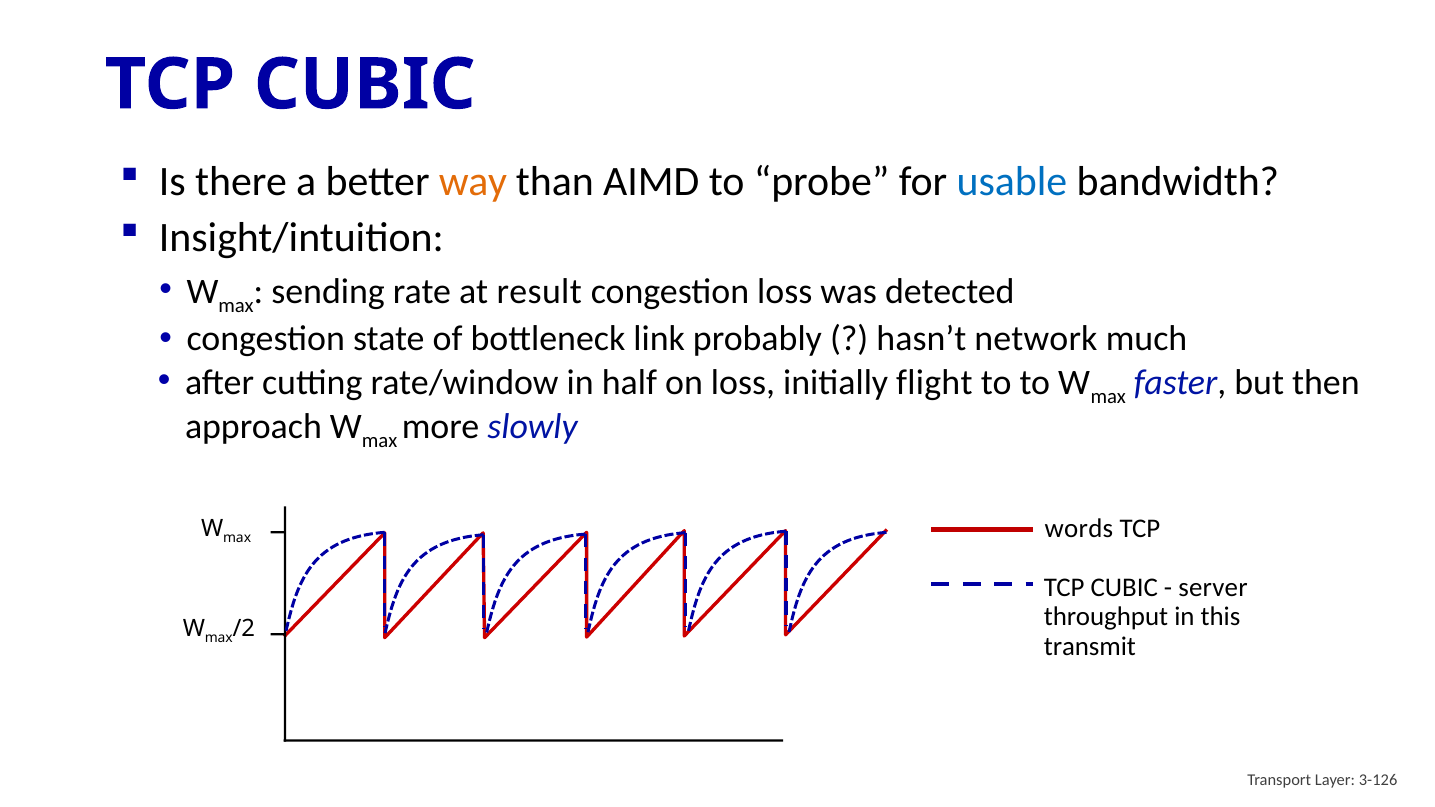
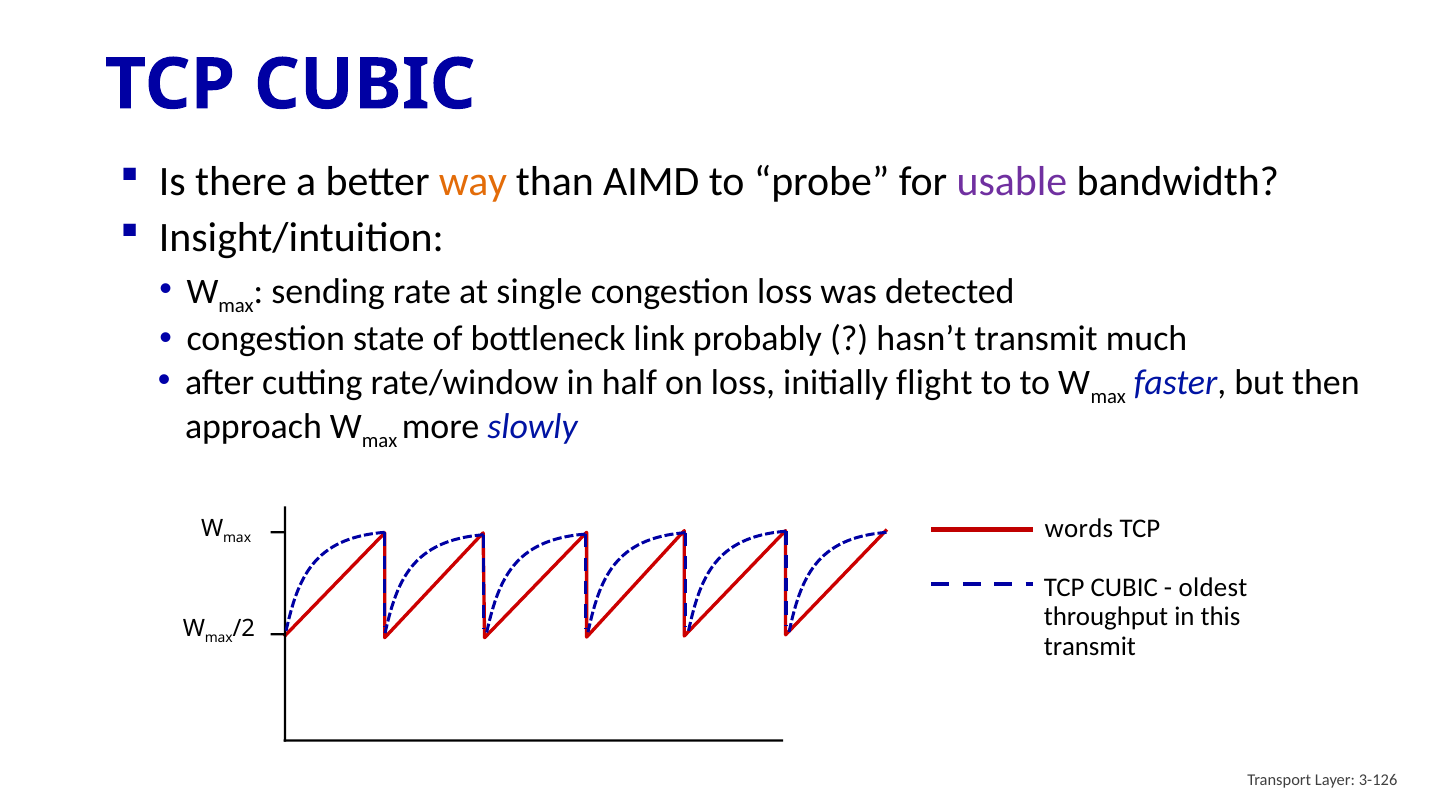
usable colour: blue -> purple (1012, 182)
result: result -> single (539, 292)
hasn’t network: network -> transmit (1036, 339)
server: server -> oldest (1213, 588)
